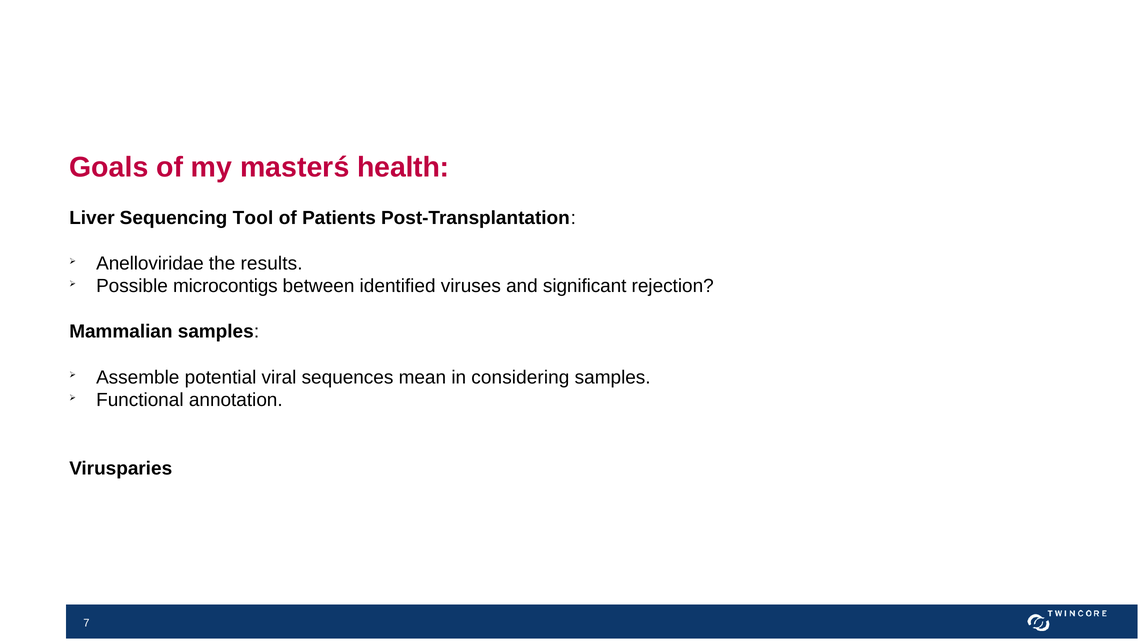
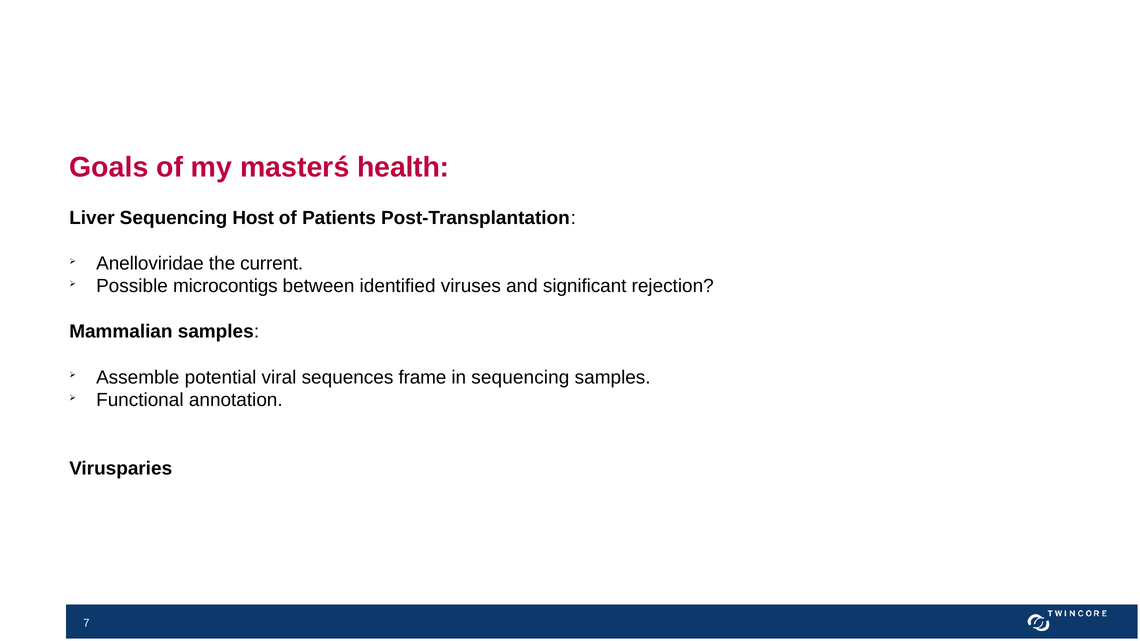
Tool: Tool -> Host (253, 218)
results: results -> current (272, 263)
mean: mean -> frame (422, 377)
in considering: considering -> sequencing (520, 377)
